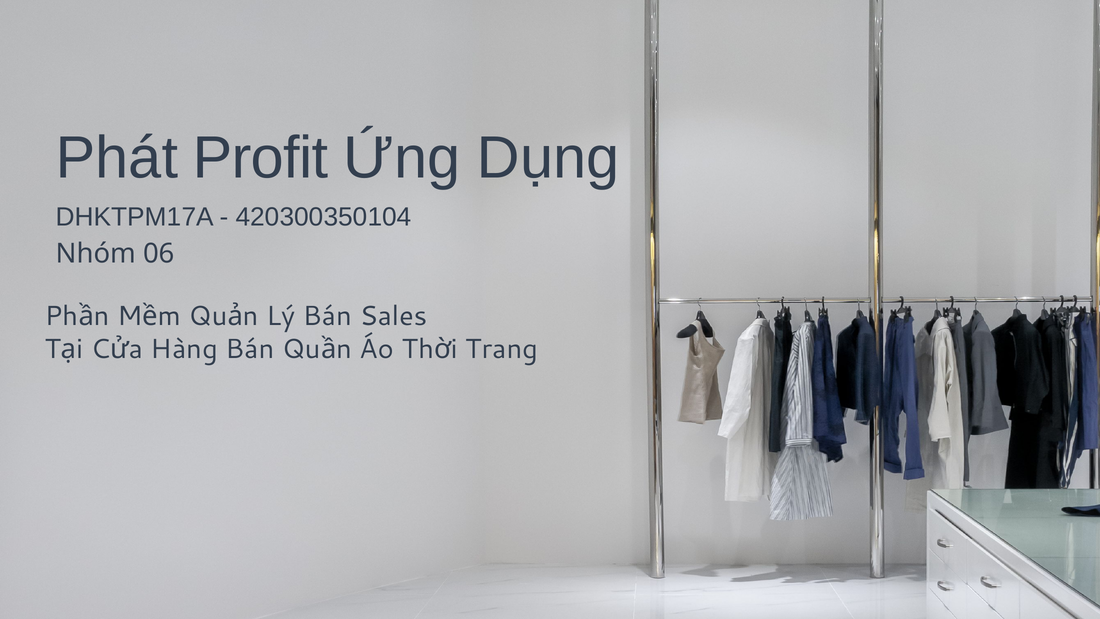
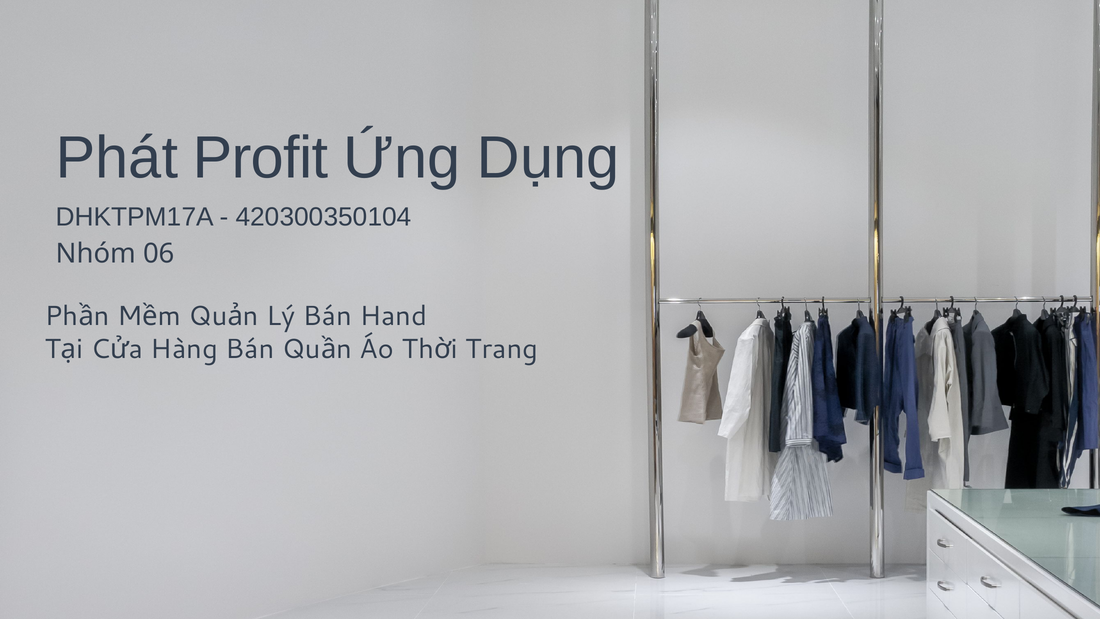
Sales: Sales -> Hand (393, 316)
